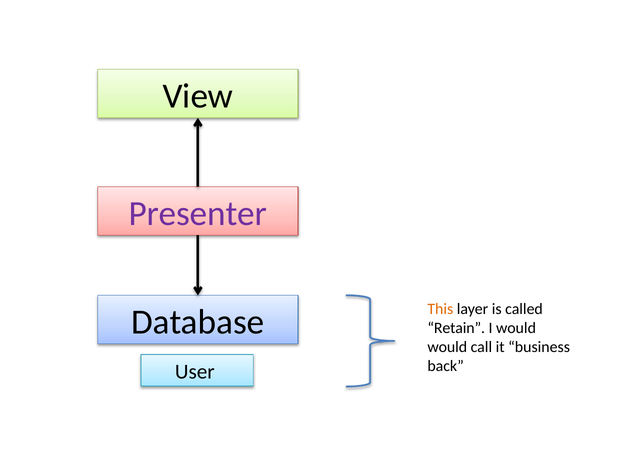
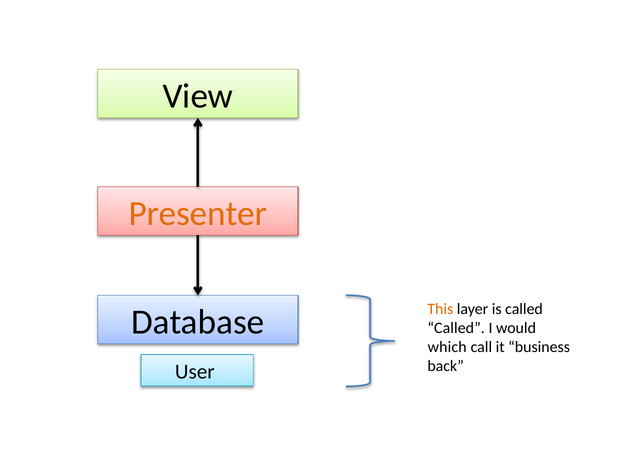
Presenter colour: purple -> orange (198, 214)
Retain: Retain -> Called (456, 328)
would: would -> which (447, 347)
